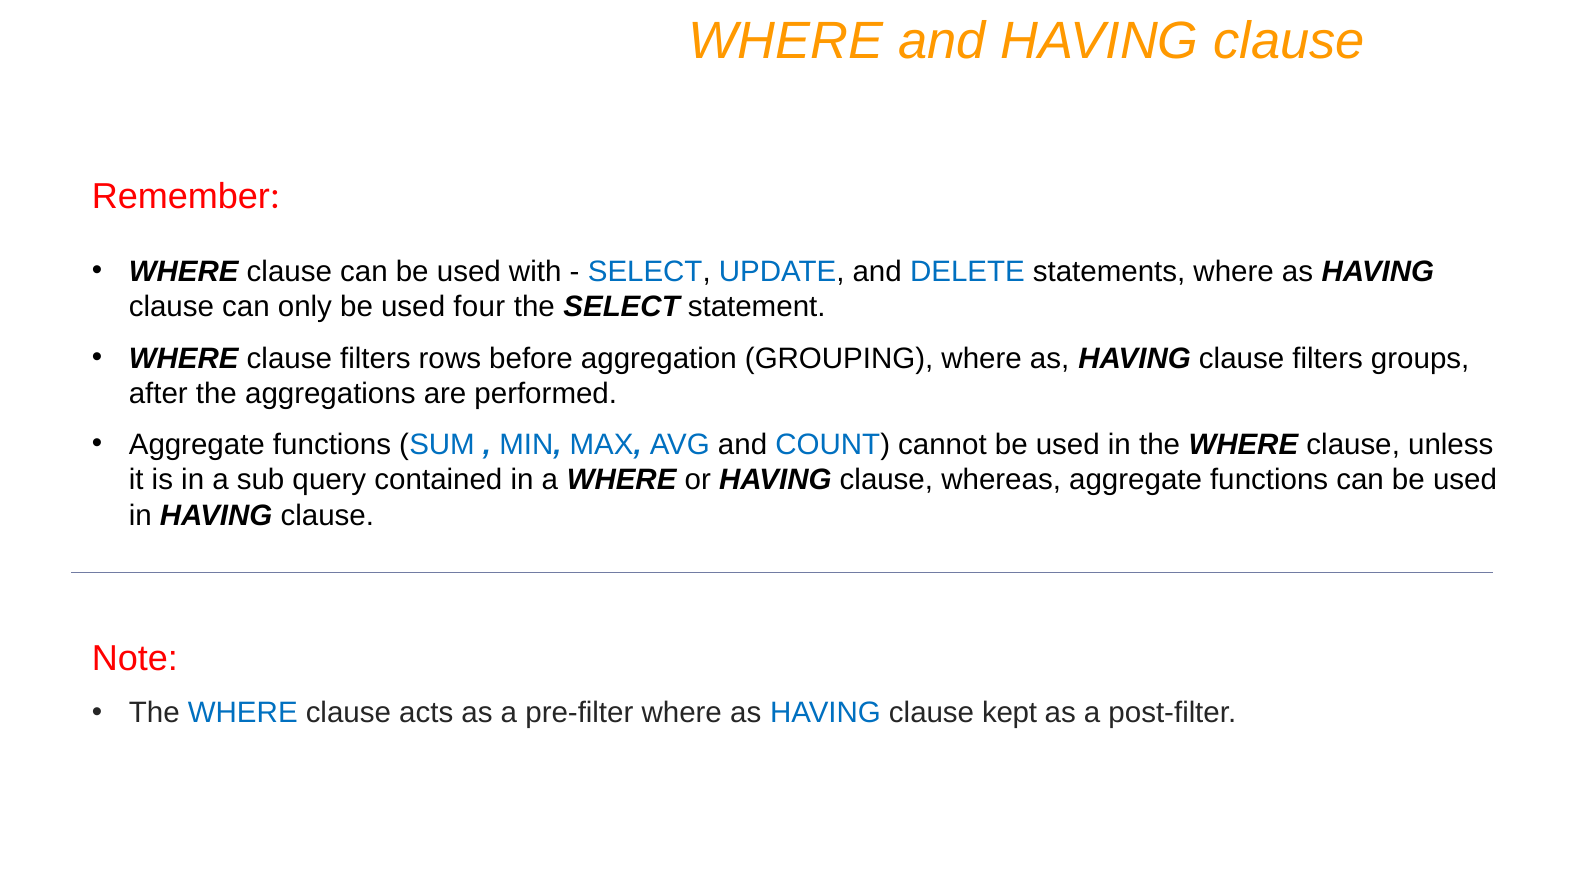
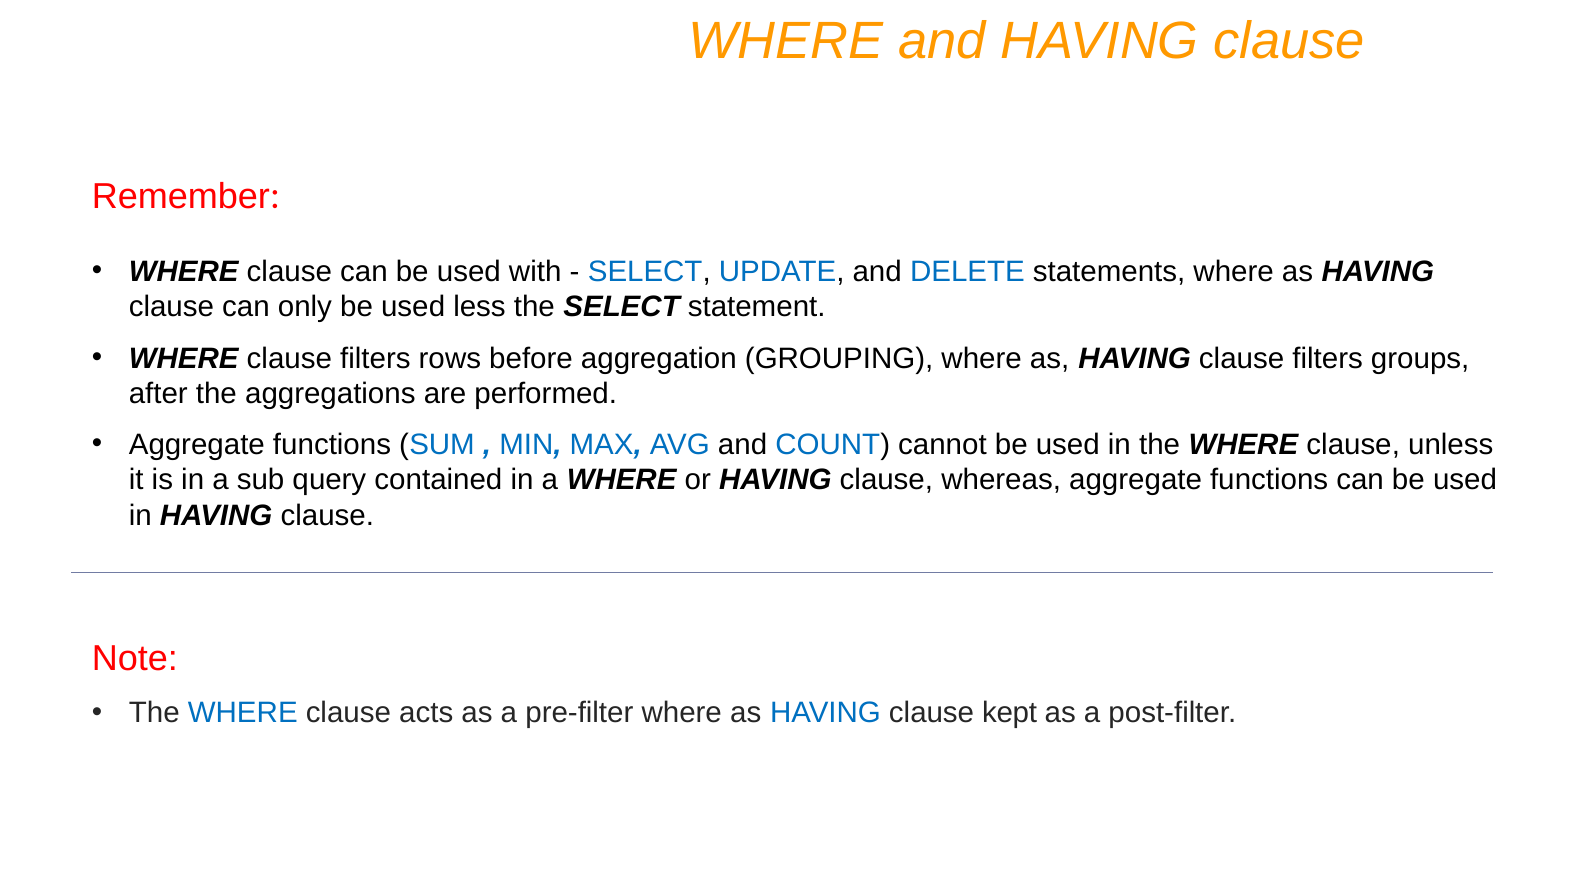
four: four -> less (480, 307)
